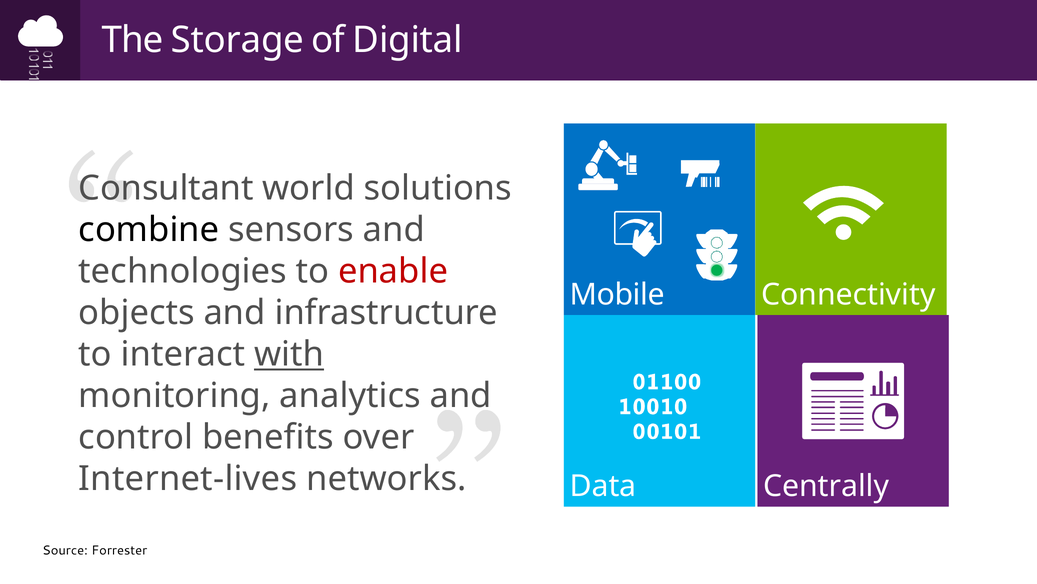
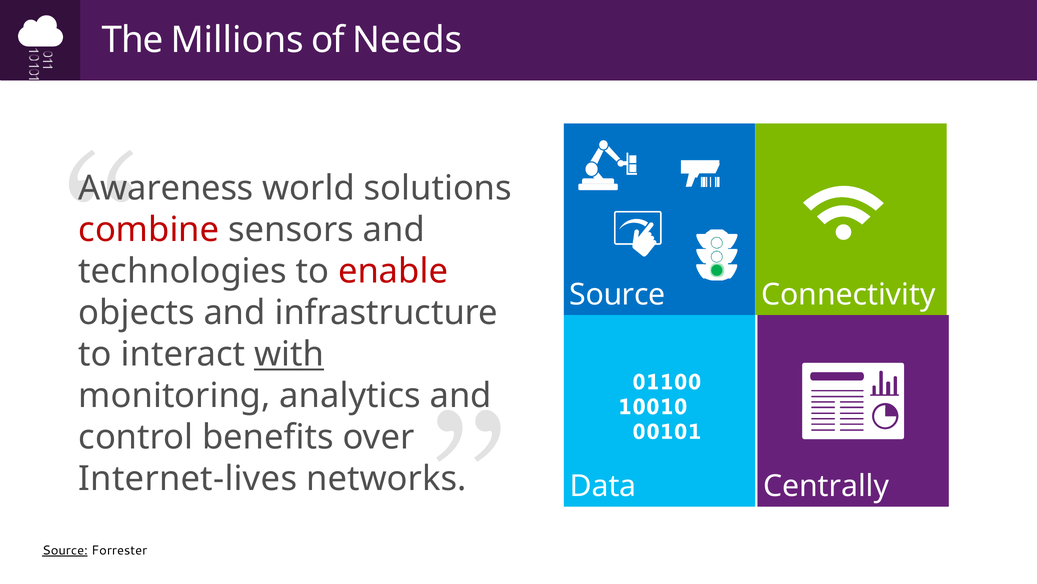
Storage: Storage -> Millions (237, 40)
Digital: Digital -> Needs (407, 40)
Consultant: Consultant -> Awareness (166, 188)
combine colour: black -> red (149, 230)
Mobile: Mobile -> Source (617, 294)
Source underline: none -> present (65, 550)
